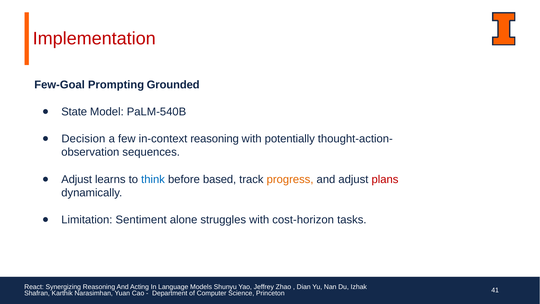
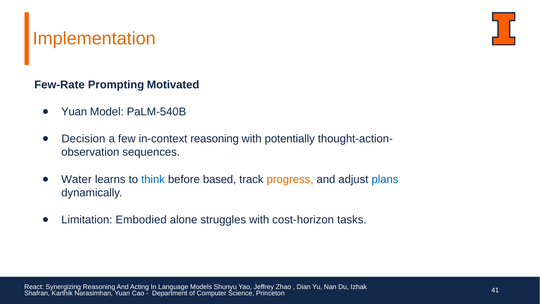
Implementation colour: red -> orange (94, 38)
Few-Goal: Few-Goal -> Few-Rate (60, 85)
Grounded: Grounded -> Motivated (173, 85)
State: State -> Yuan (74, 112)
Adjust: Adjust -> Water (77, 179)
plans colour: red -> blue (385, 179)
Sentiment: Sentiment -> Embodied (141, 220)
